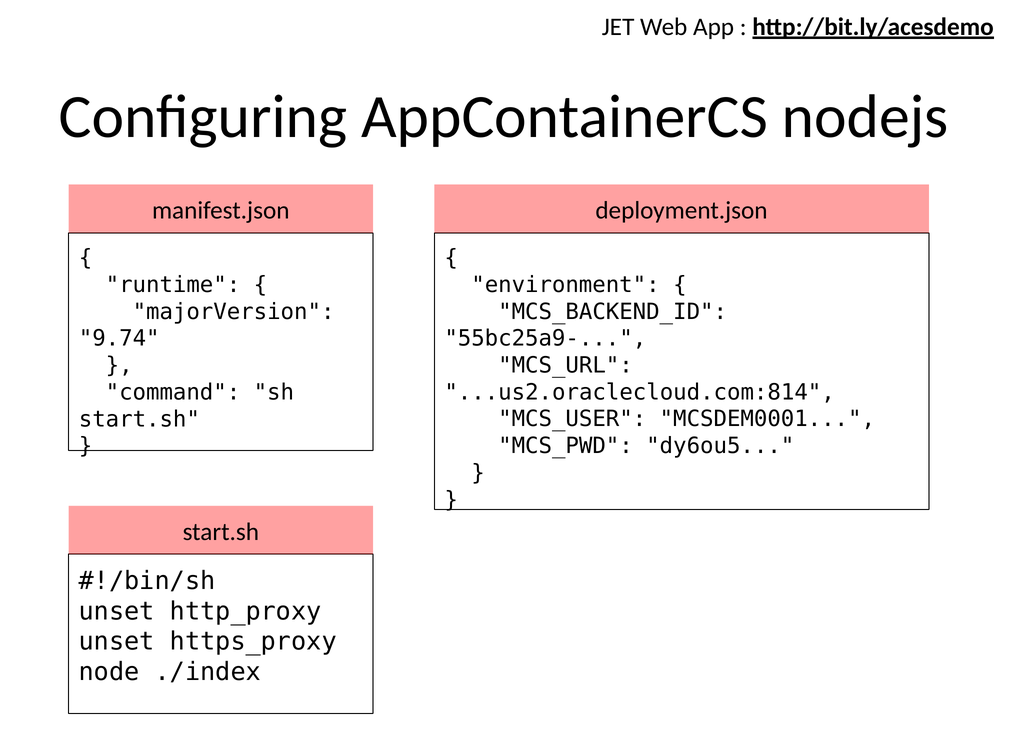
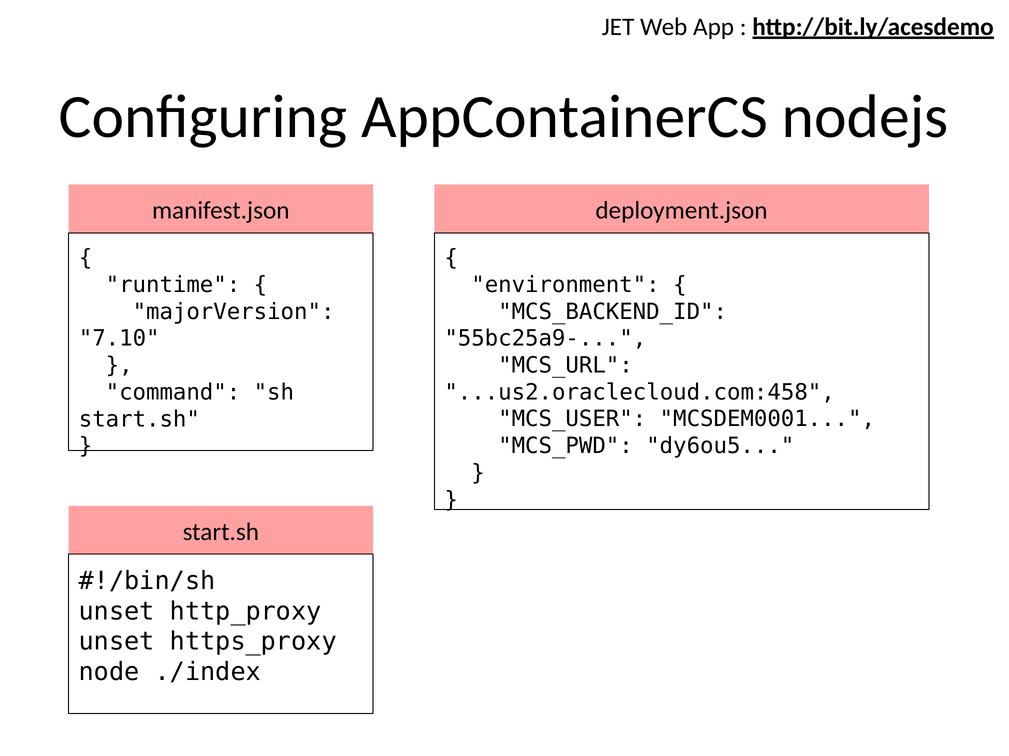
9.74: 9.74 -> 7.10 (119, 339)
...us2.oraclecloud.com:814: ...us2.oraclecloud.com:814 -> ...us2.oraclecloud.com:458 (640, 393)
